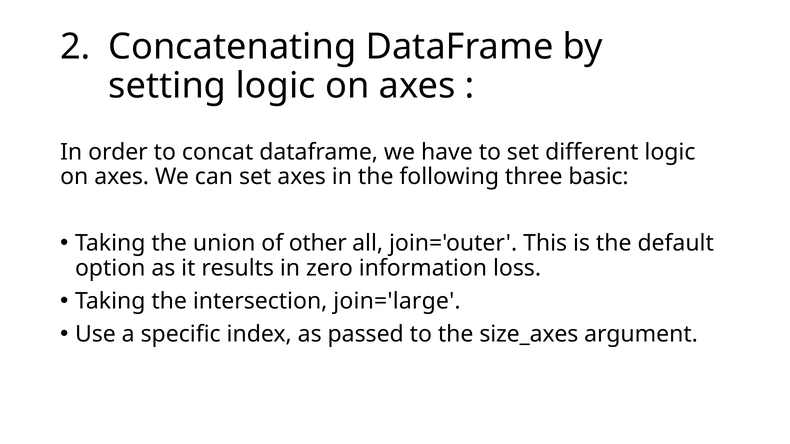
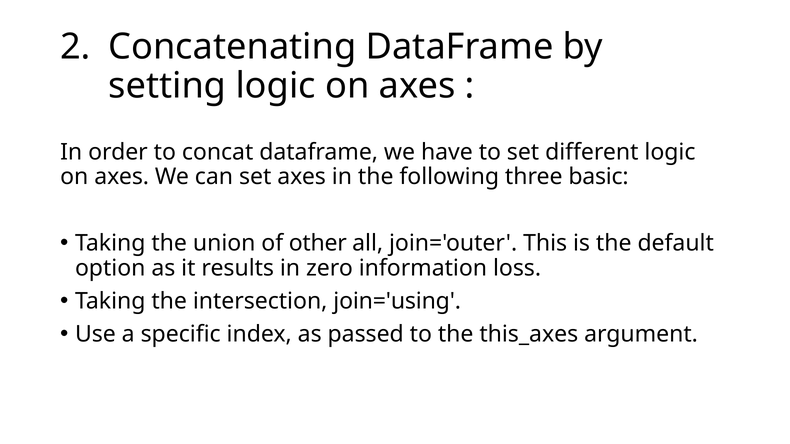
join='large: join='large -> join='using (397, 301)
size_axes: size_axes -> this_axes (529, 334)
